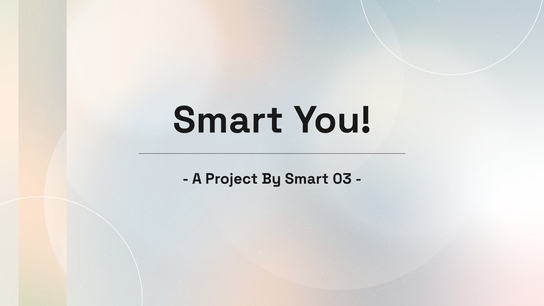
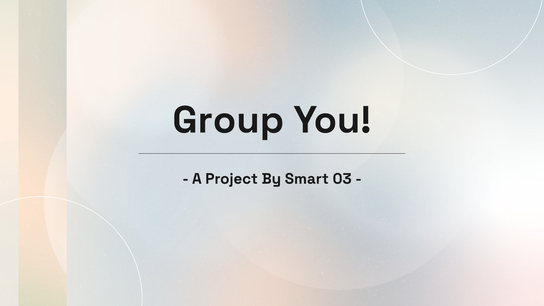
Smart: Smart -> Group (228, 120)
